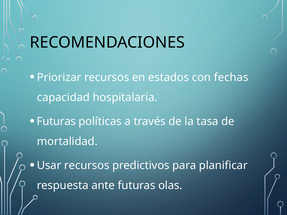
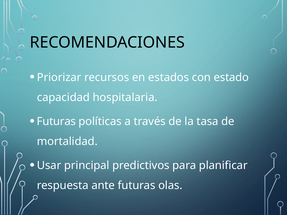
fechas: fechas -> estado (231, 77)
Usar recursos: recursos -> principal (87, 166)
